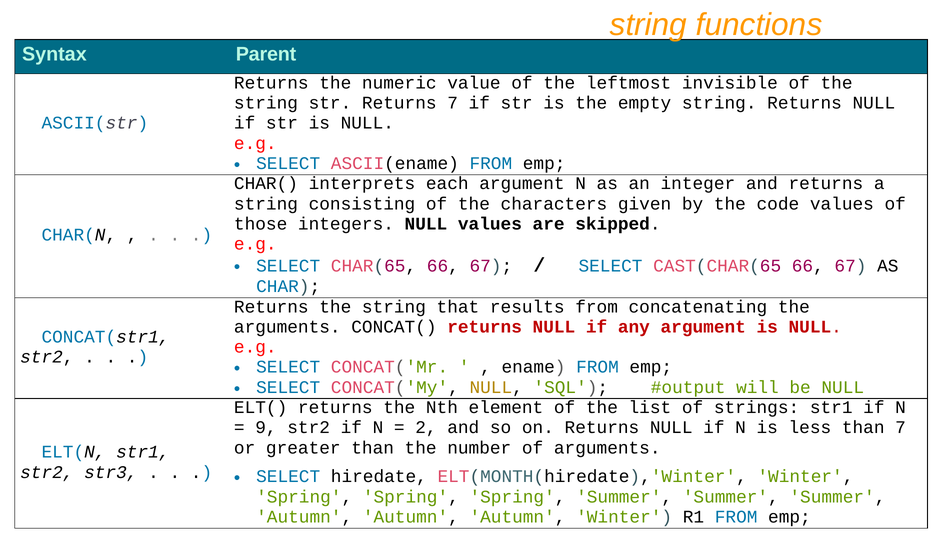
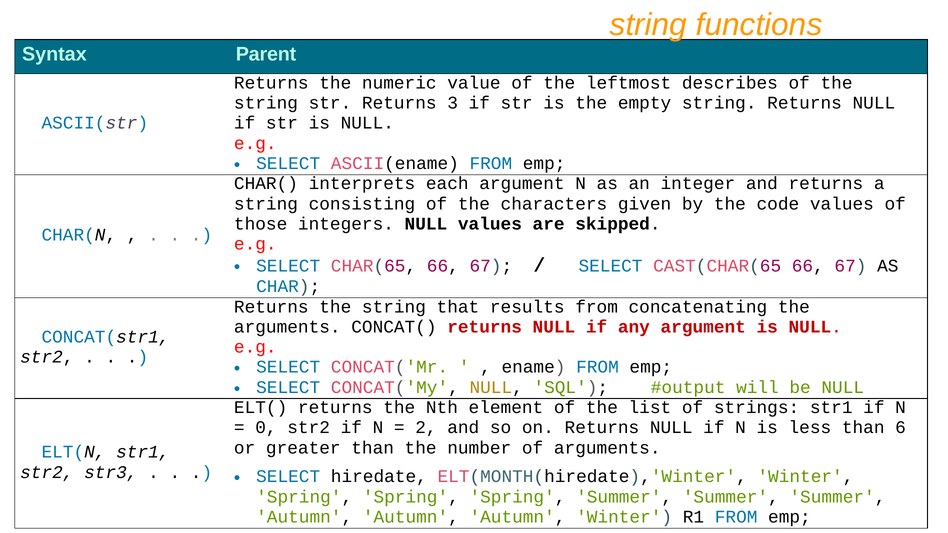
invisible: invisible -> describes (730, 83)
Returns 7: 7 -> 3 (453, 103)
9: 9 -> 0 (266, 428)
than 7: 7 -> 6 (901, 428)
